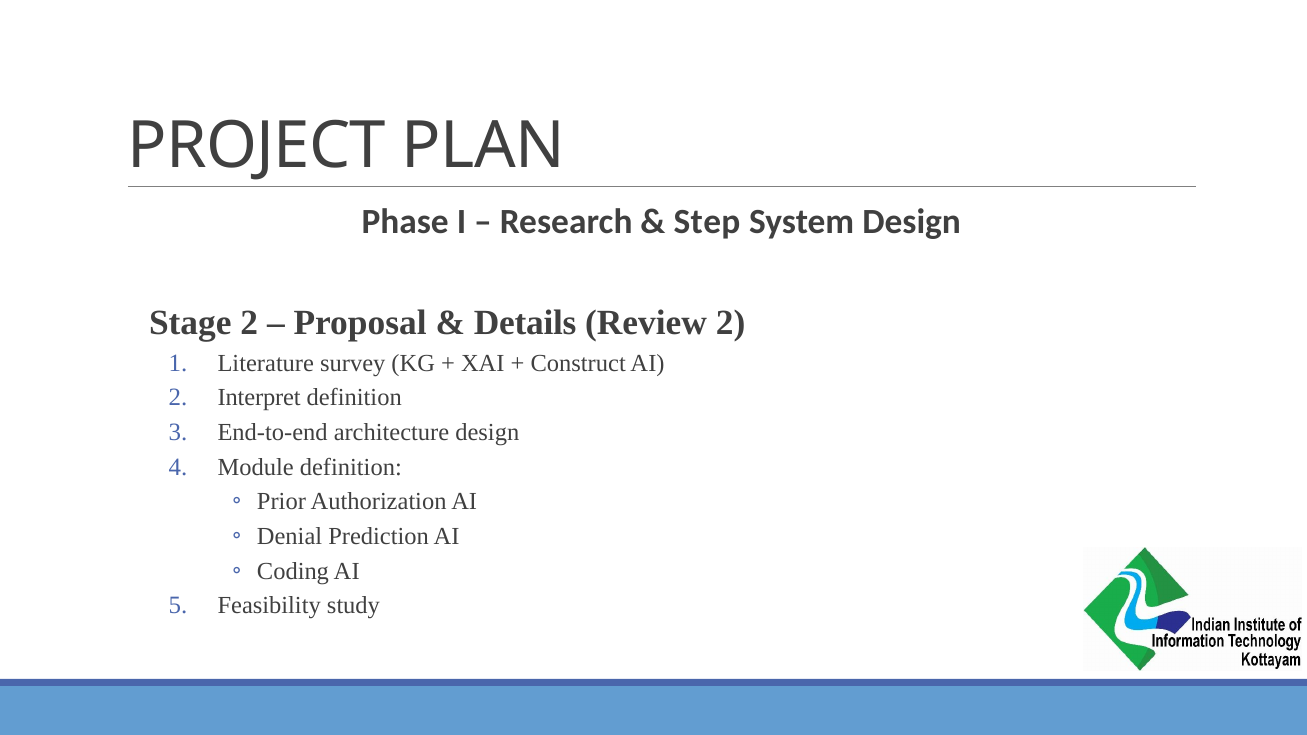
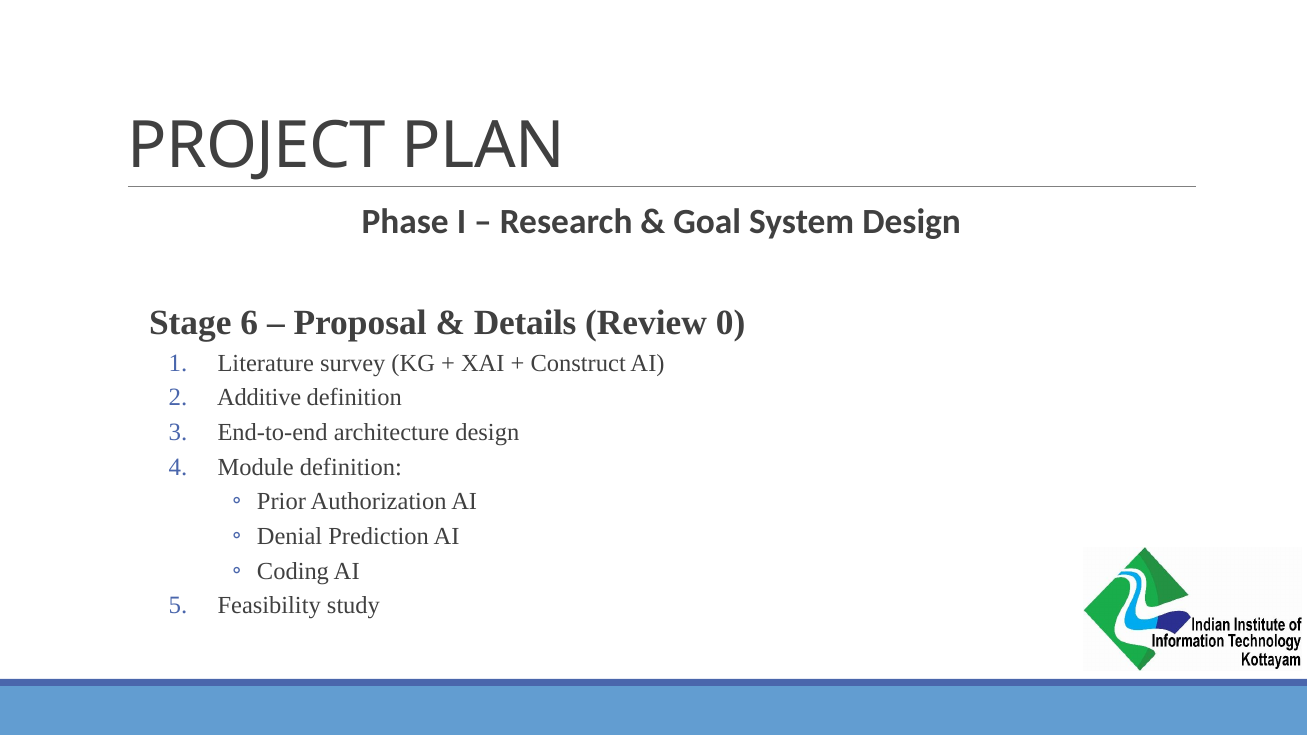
Step: Step -> Goal (707, 222)
Stage 2: 2 -> 6 (249, 323)
Review 2: 2 -> 0 (731, 323)
Interpret: Interpret -> Additive (259, 398)
